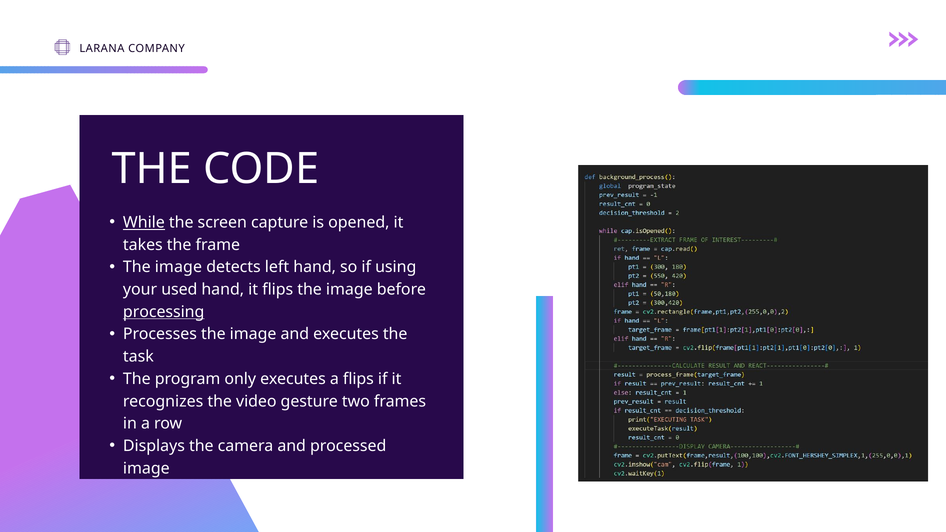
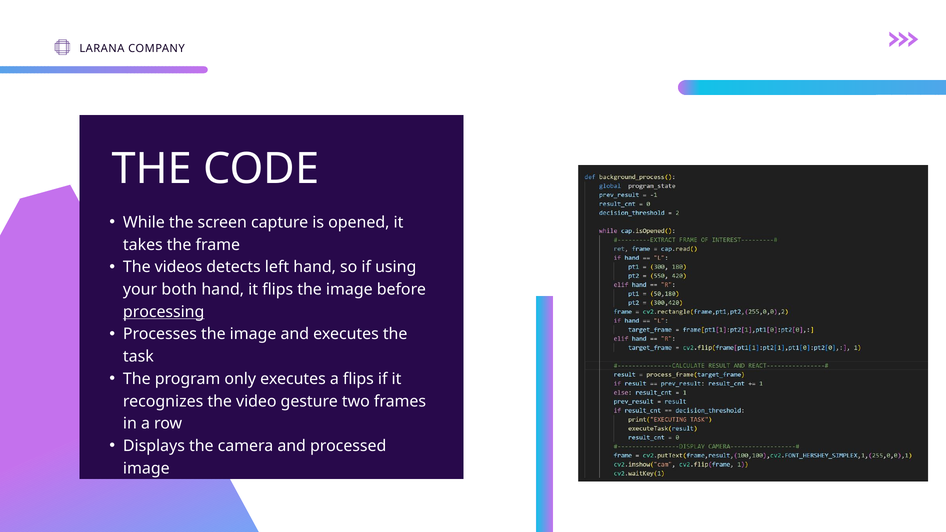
While underline: present -> none (144, 222)
image: image -> videos (179, 267)
used: used -> both (179, 290)
